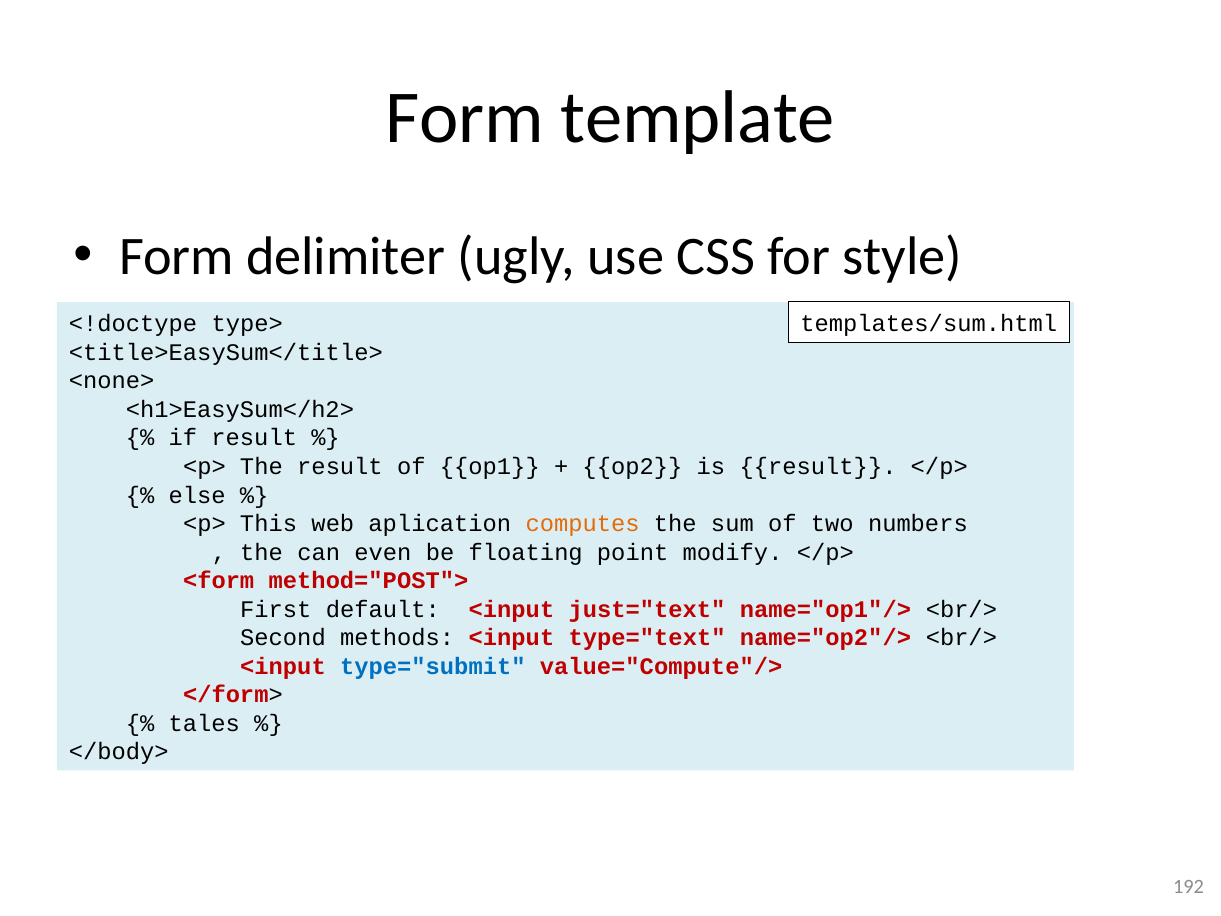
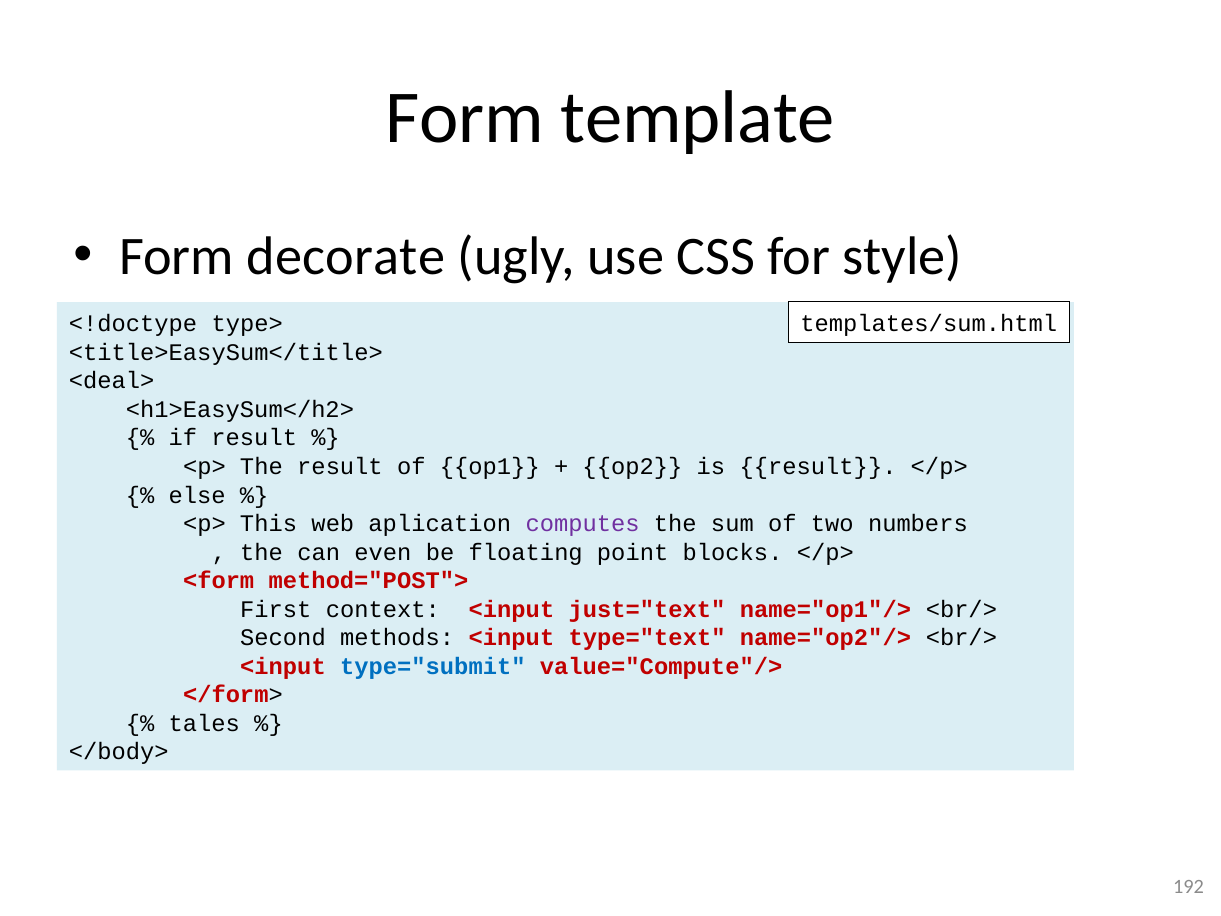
delimiter: delimiter -> decorate (346, 256)
<none>: <none> -> <deal> (112, 381)
computes colour: orange -> purple (583, 524)
modify: modify -> blocks (733, 552)
default: default -> context (383, 609)
